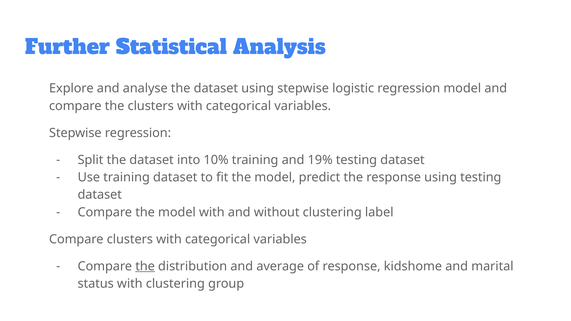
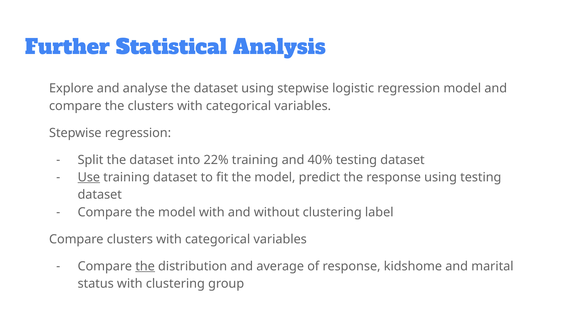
10%: 10% -> 22% (216, 160)
19%: 19% -> 40% (320, 160)
Use underline: none -> present (89, 177)
